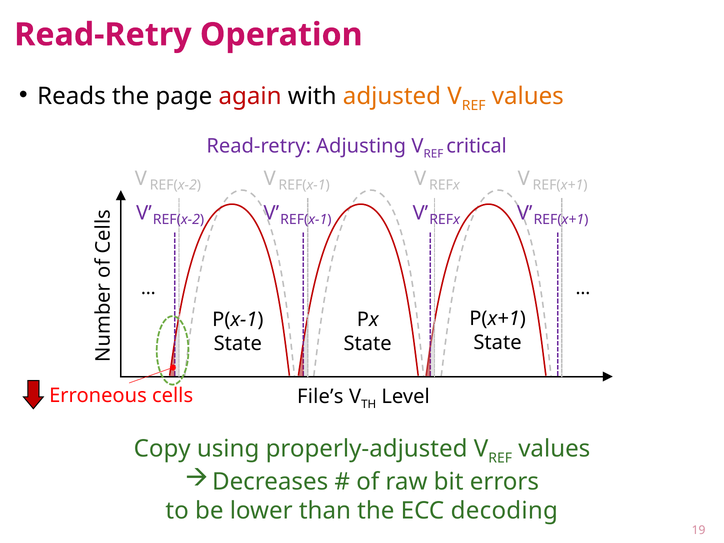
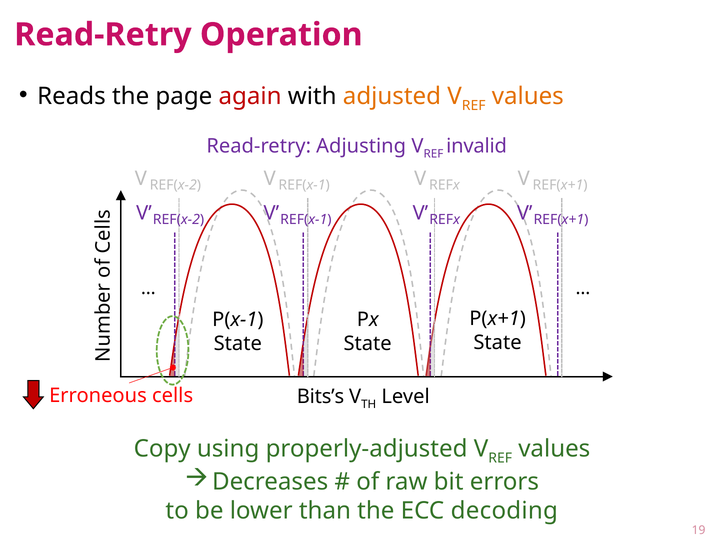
critical: critical -> invalid (477, 146)
File’s: File’s -> Bits’s (320, 397)
